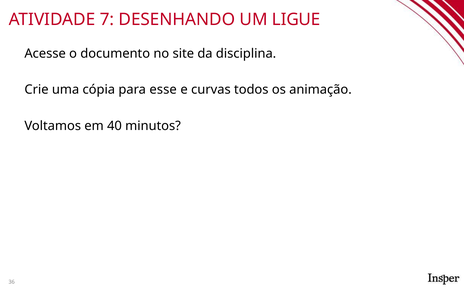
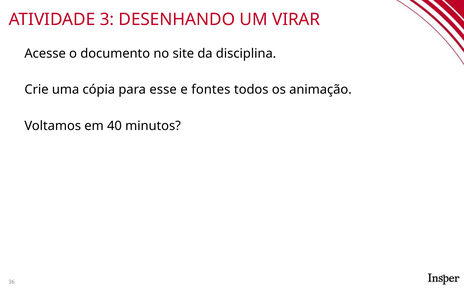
7: 7 -> 3 (107, 20)
LIGUE: LIGUE -> VIRAR (296, 20)
curvas: curvas -> fontes (211, 90)
